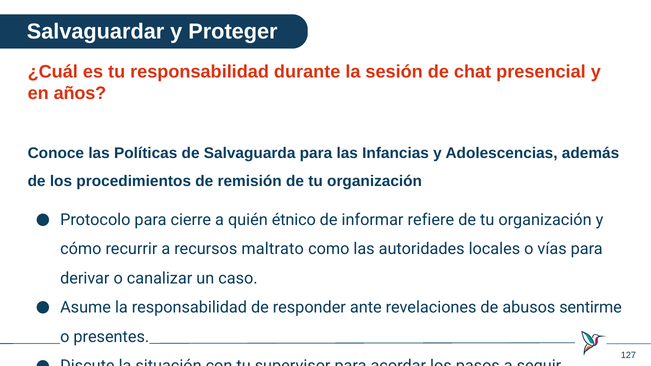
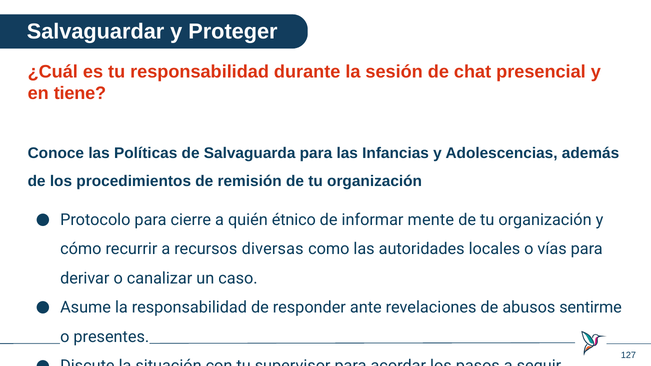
años: años -> tiene (80, 93)
refiere: refiere -> mente (431, 220)
maltrato: maltrato -> diversas (273, 249)
